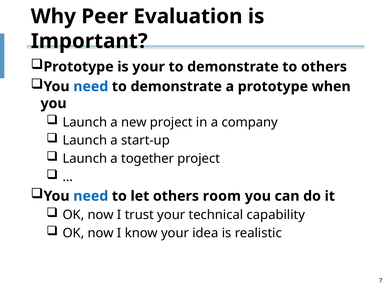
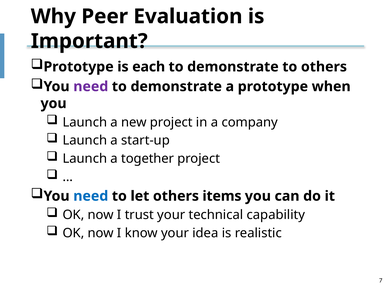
is your: your -> each (149, 67)
need colour: blue -> purple (91, 87)
room: room -> items (222, 196)
